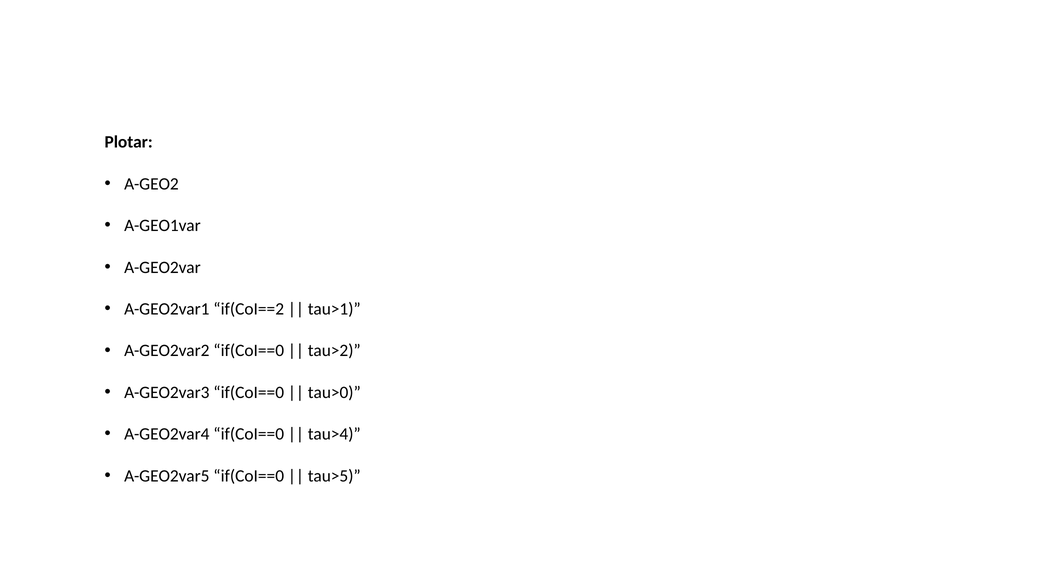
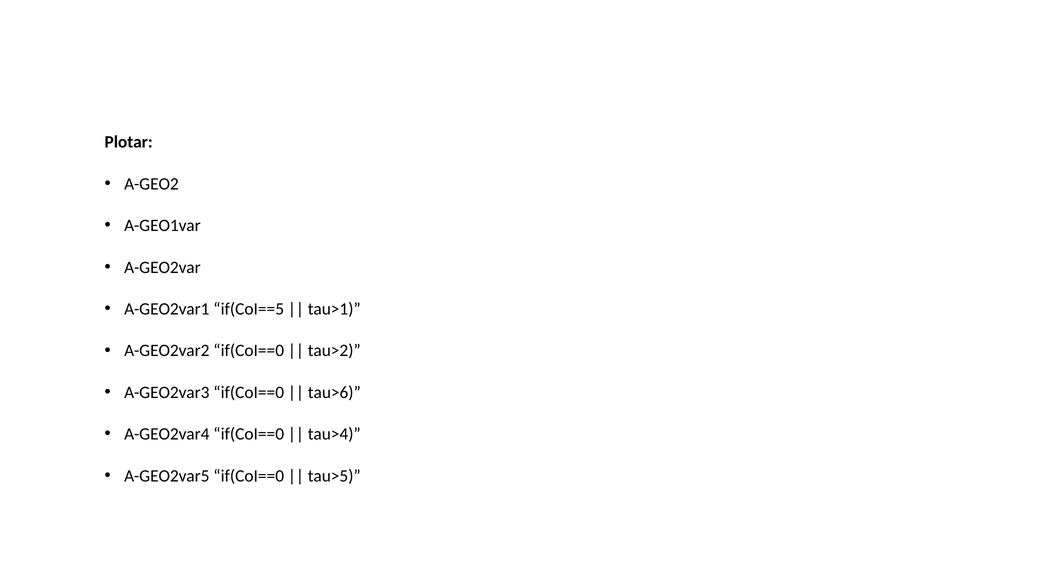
if(CoI==2: if(CoI==2 -> if(CoI==5 (249, 309)
tau>0: tau>0 -> tau>6 (334, 393)
